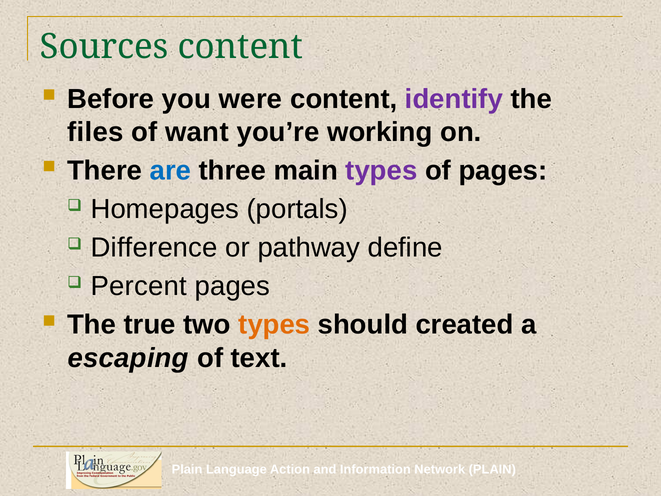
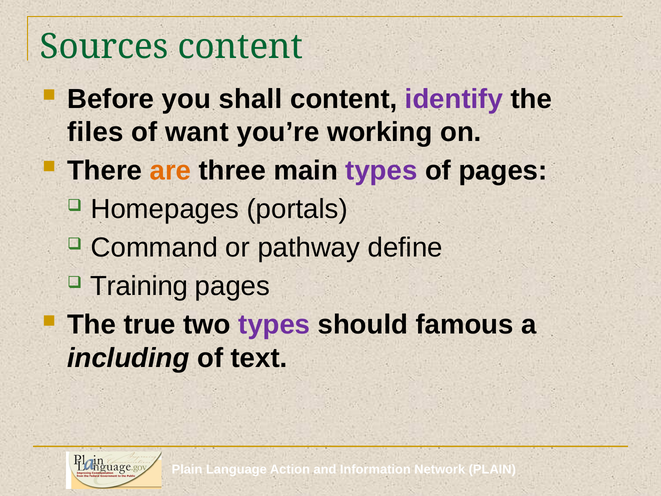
were: were -> shall (251, 99)
are colour: blue -> orange (170, 170)
Difference: Difference -> Command (154, 248)
Percent: Percent -> Training (139, 286)
types colour: orange -> purple (274, 325)
created: created -> famous (465, 325)
escaping: escaping -> including (128, 358)
